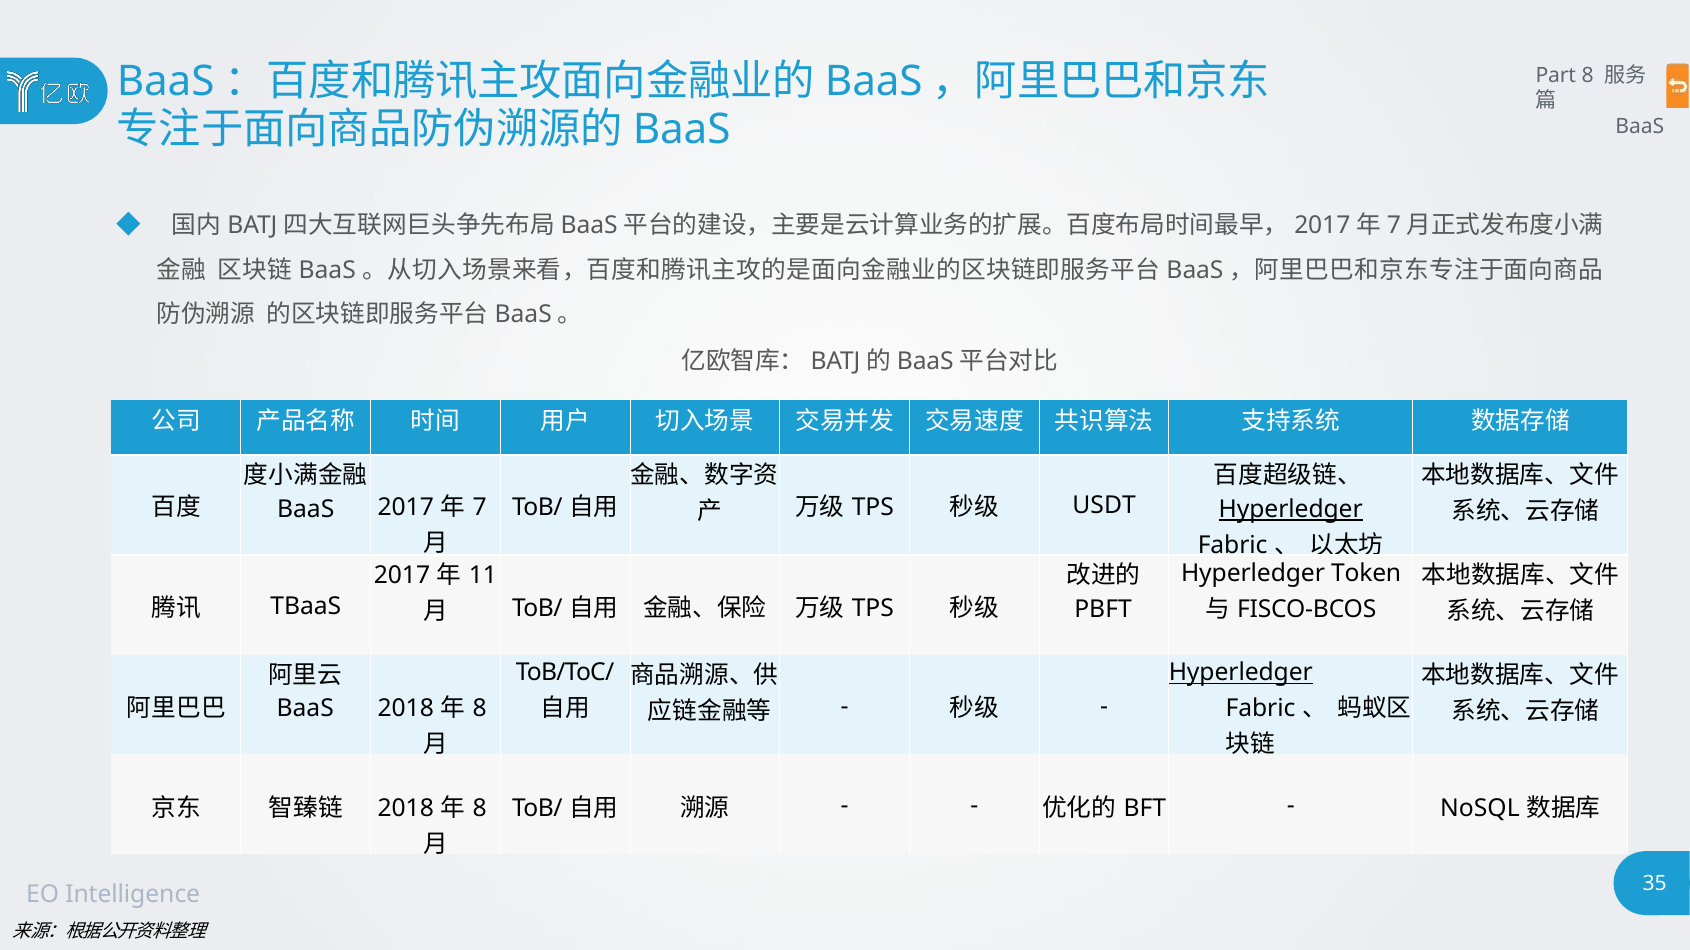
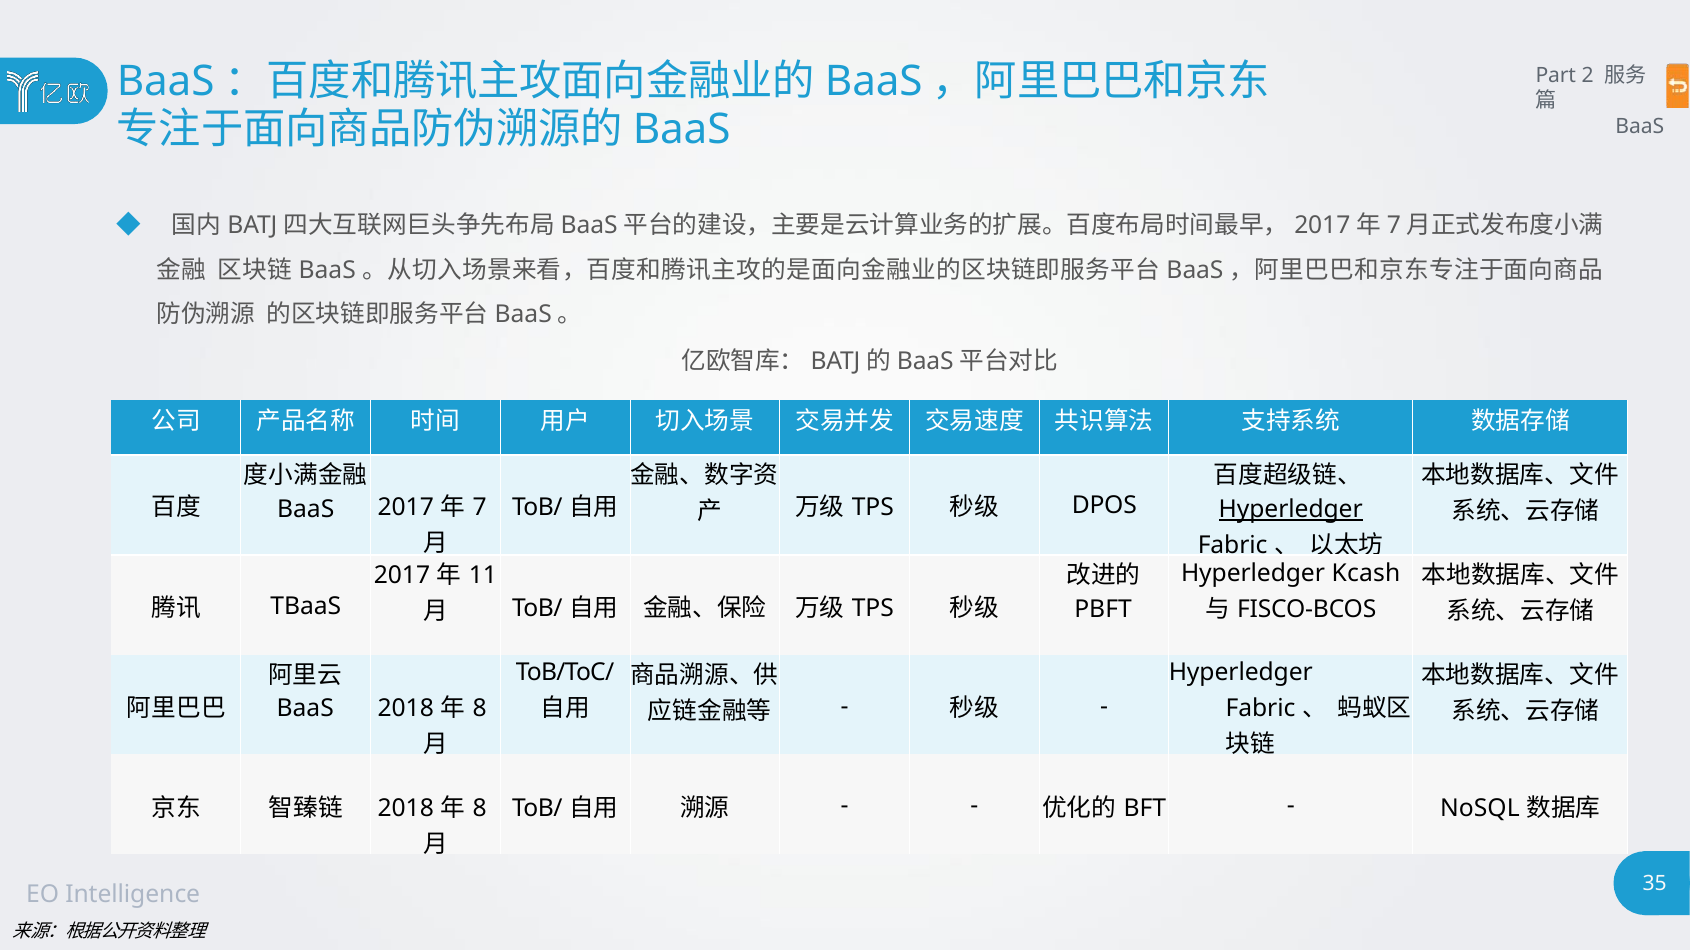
Part 8: 8 -> 2 (1588, 76)
USDT: USDT -> DPOS (1104, 506)
Token: Token -> Kcash (1366, 573)
Hyperledger underline: present -> none (1241, 673)
